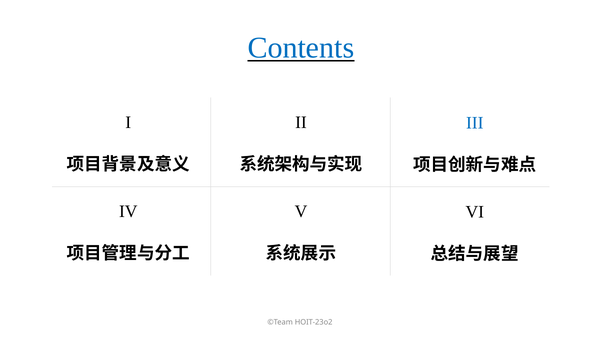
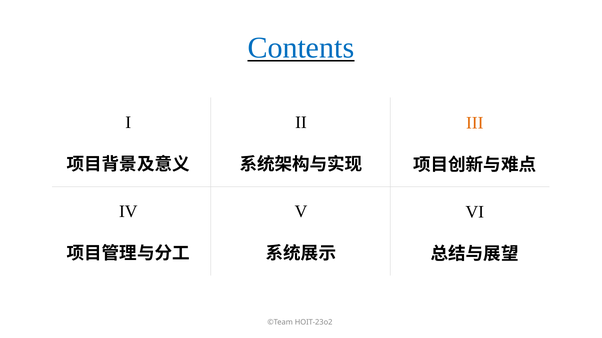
III colour: blue -> orange (475, 123)
